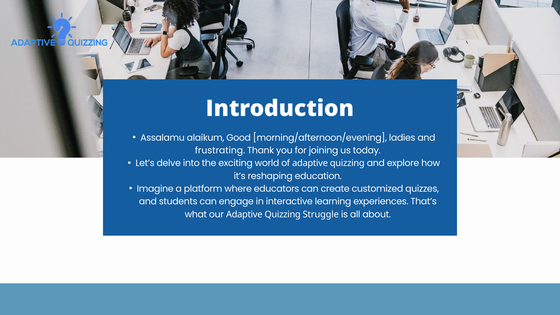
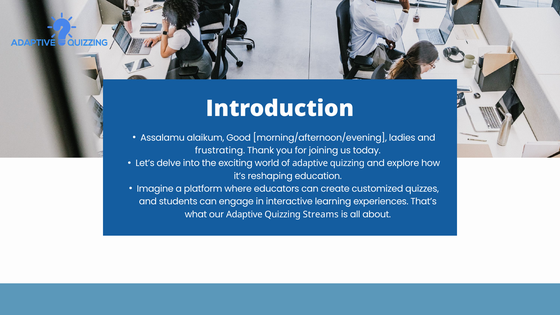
Struggle: Struggle -> Streams (321, 214)
